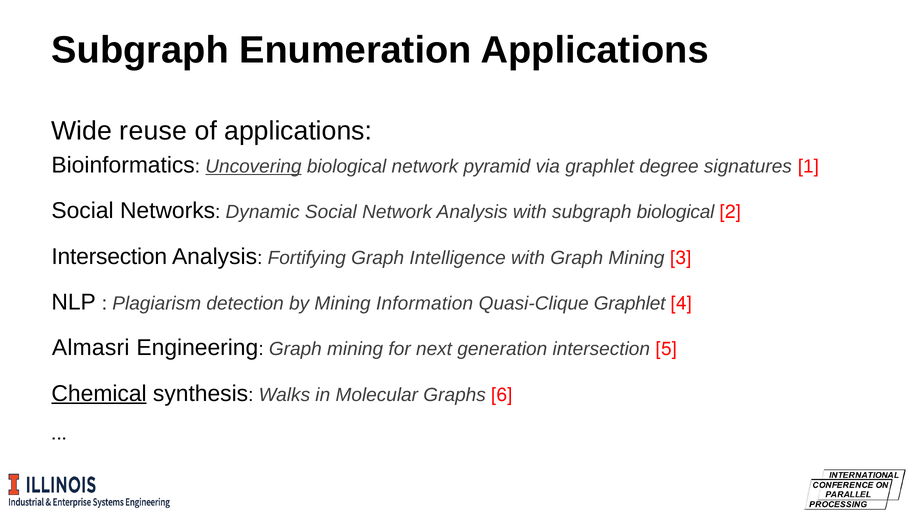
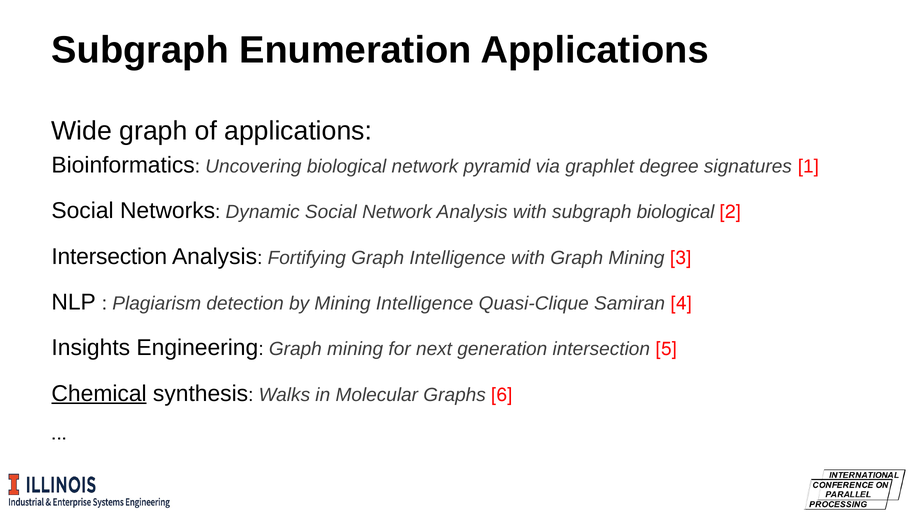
Wide reuse: reuse -> graph (153, 131)
Uncovering underline: present -> none (253, 166)
Mining Information: Information -> Intelligence (425, 303)
Quasi-Clique Graphlet: Graphlet -> Samiran (630, 303)
Almasri: Almasri -> Insights (91, 348)
